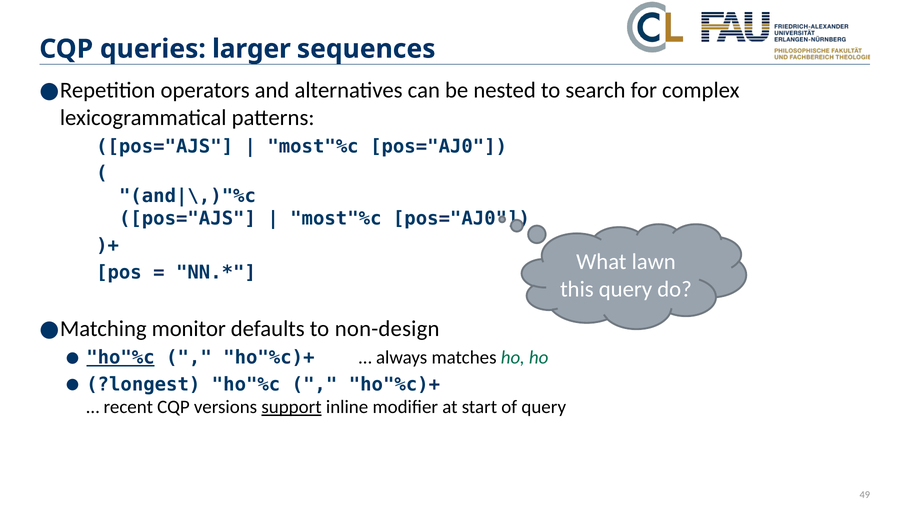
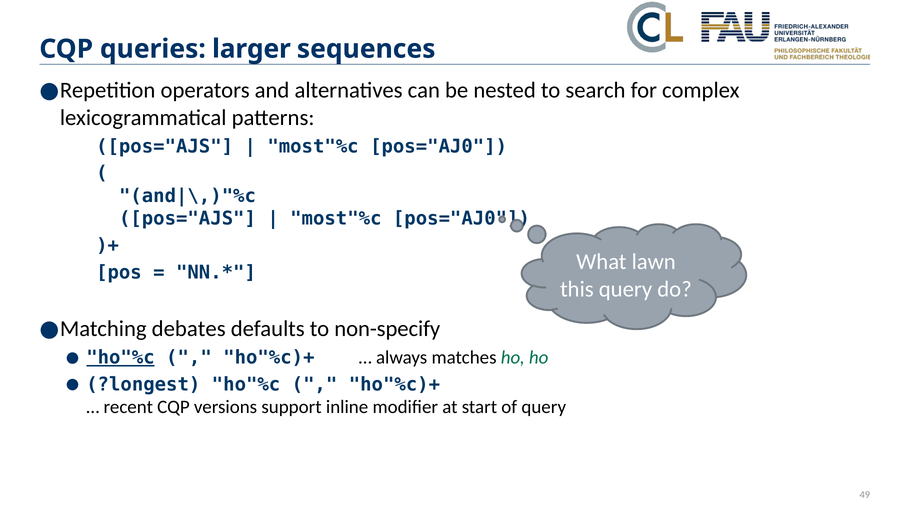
monitor: monitor -> debates (189, 329)
non-design: non-design -> non-specify (387, 329)
support underline: present -> none (292, 407)
